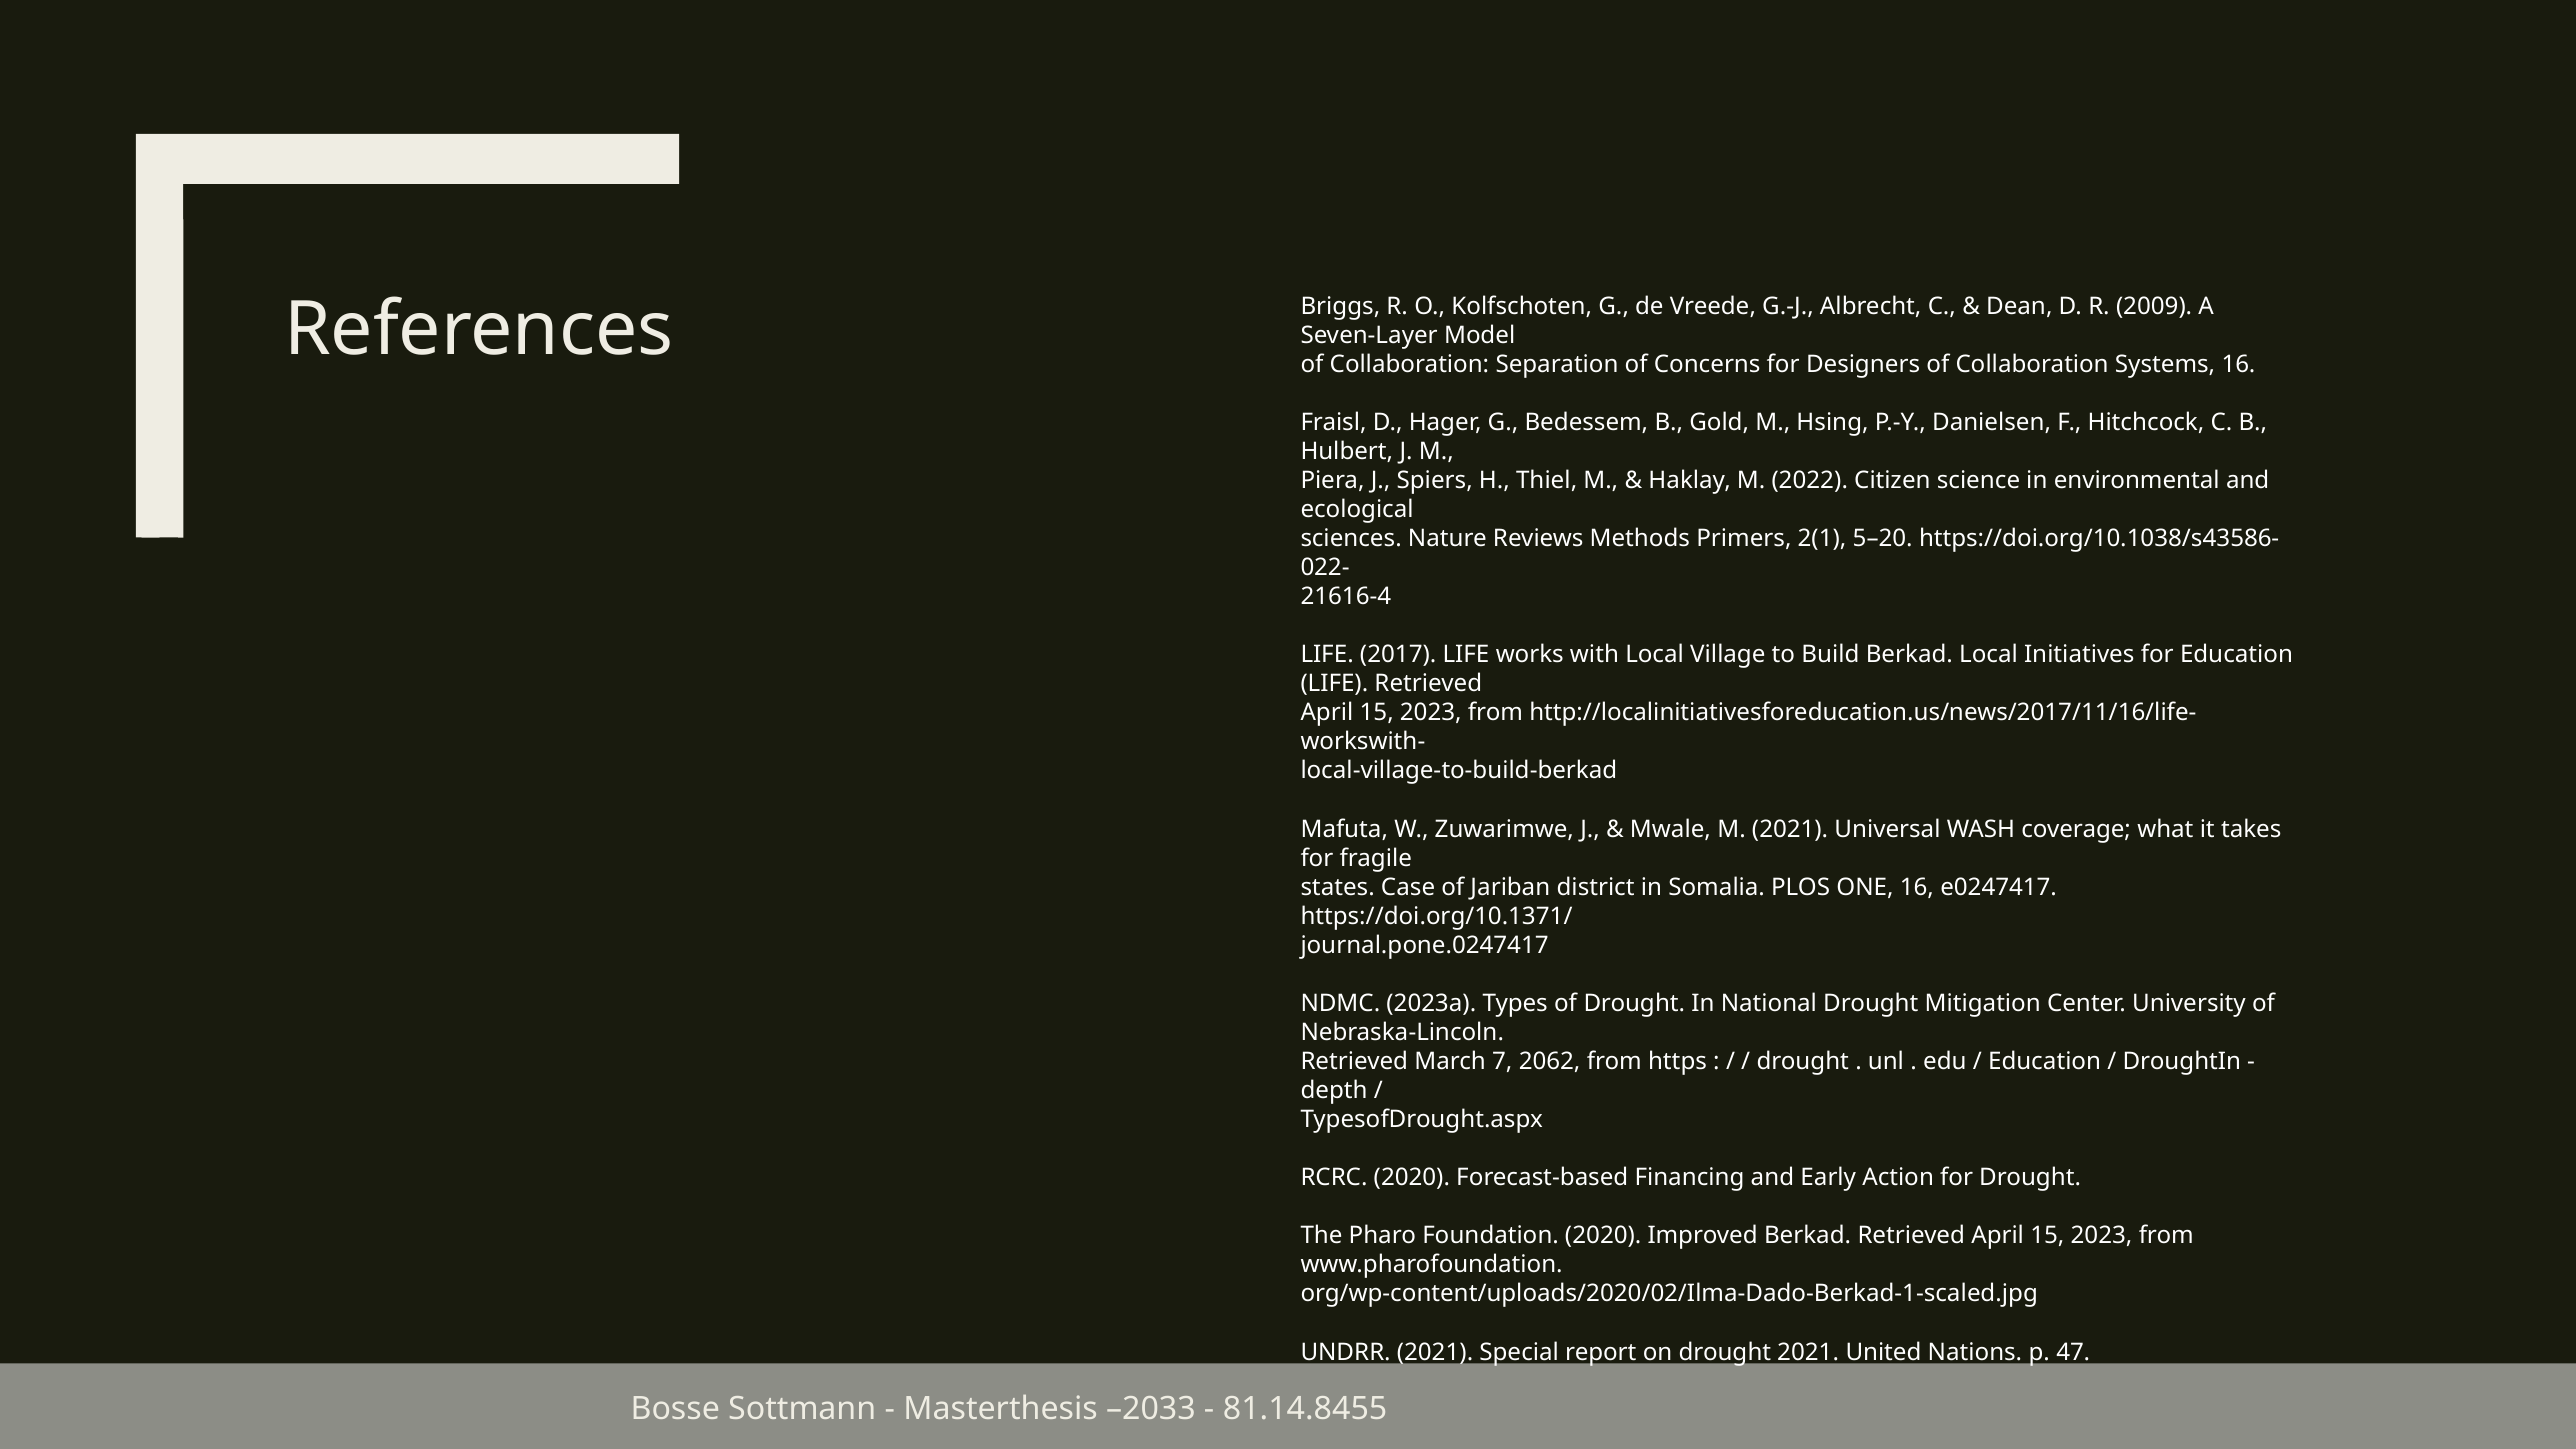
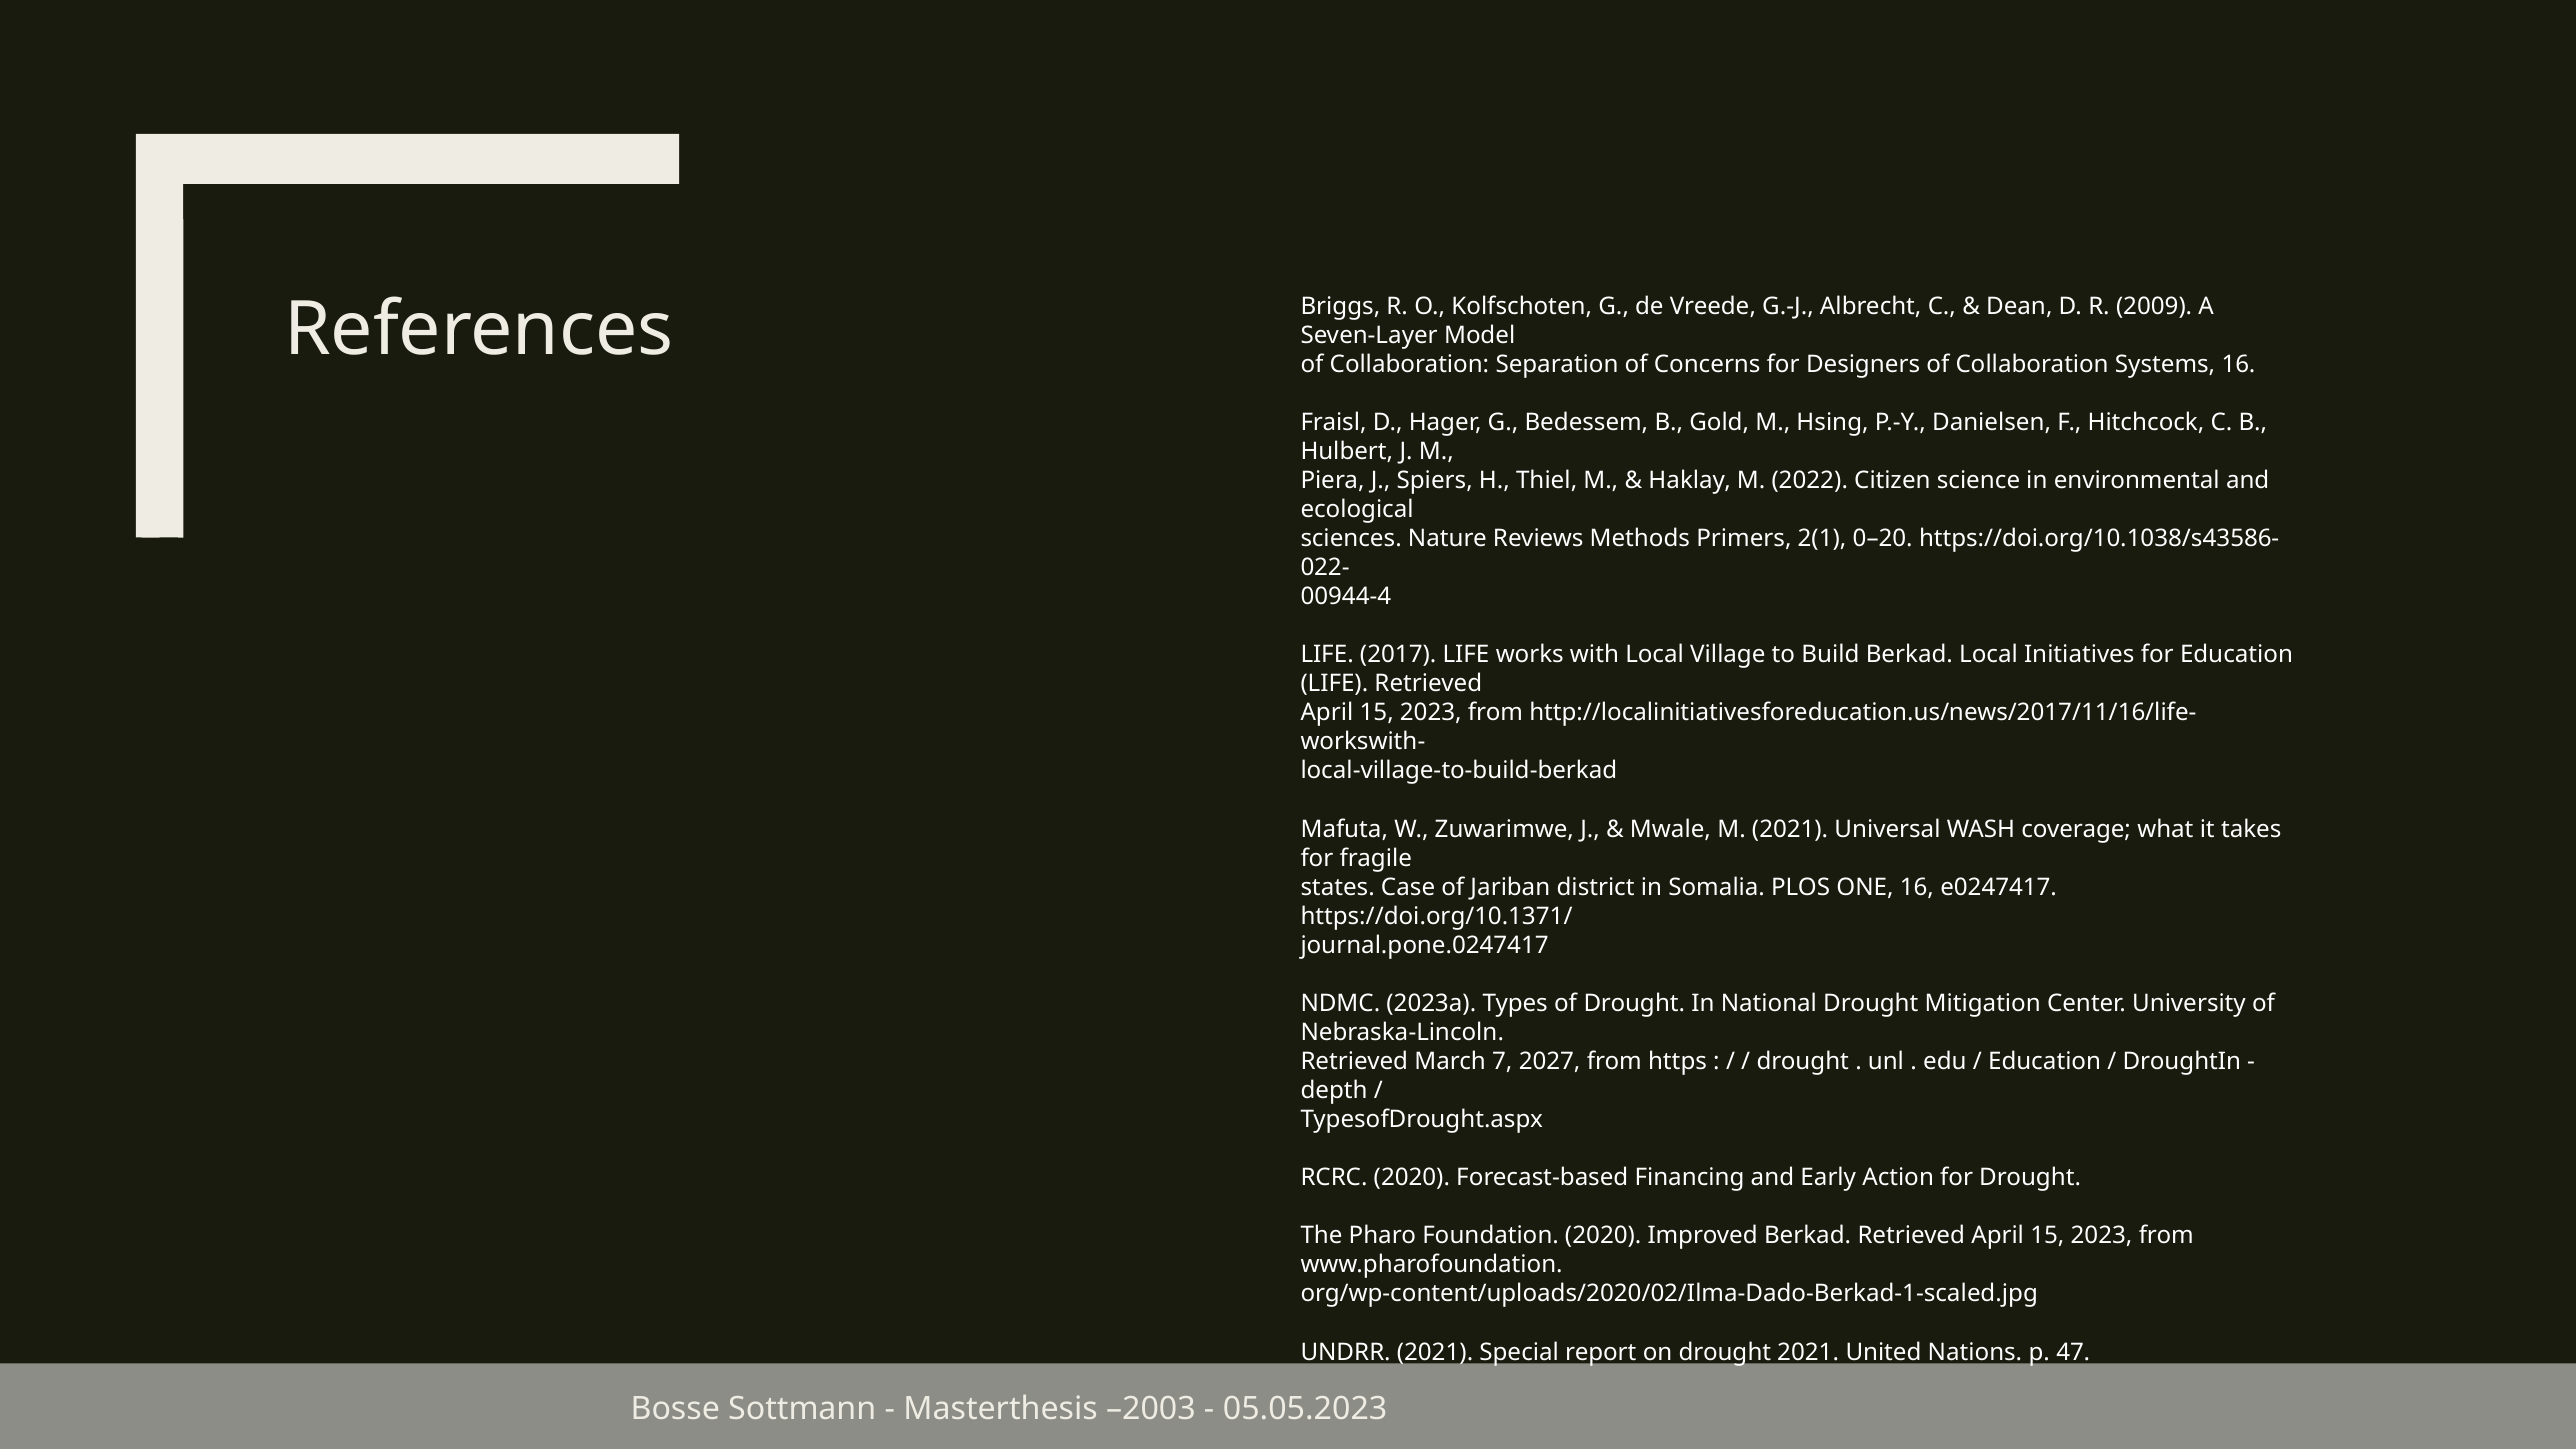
5–20: 5–20 -> 0–20 (1883, 539)
21616-4: 21616-4 -> 00944-4 (1346, 597)
2062: 2062 -> 2027 (1550, 1062)
–2033: –2033 -> –2003 (1151, 1408)
81.14.8455: 81.14.8455 -> 05.05.2023 (1305, 1408)
